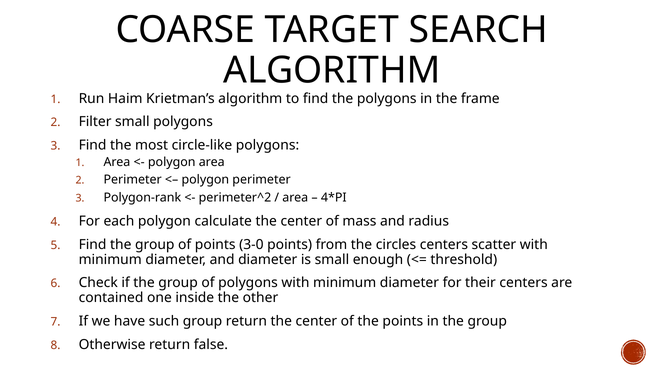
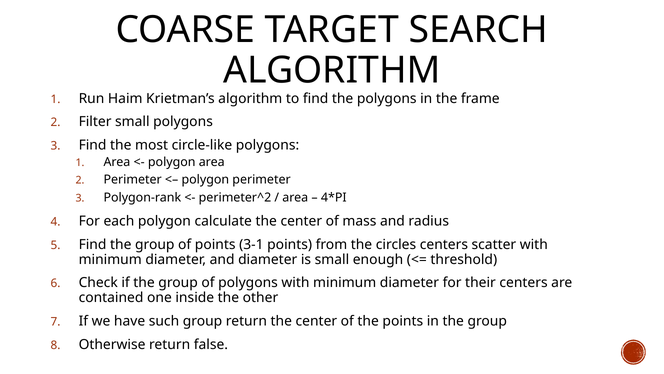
3-0: 3-0 -> 3-1 (251, 244)
